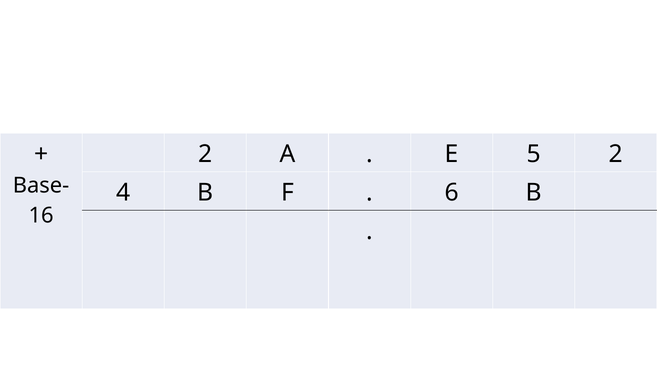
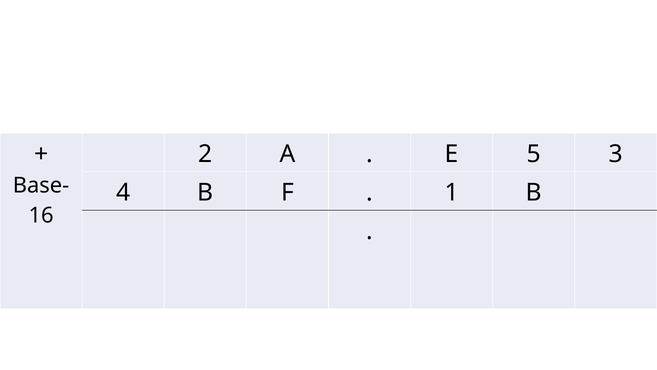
5 2: 2 -> 3 (616, 154)
6: 6 -> 1 (452, 192)
